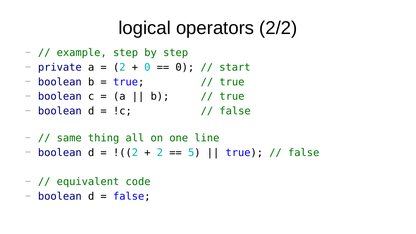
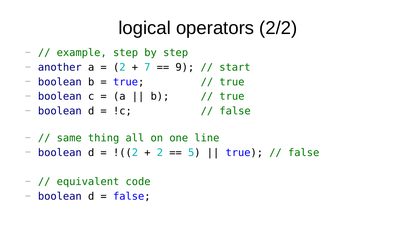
private: private -> another (60, 67)
0: 0 -> 7 (147, 67)
0: 0 -> 9 (185, 67)
